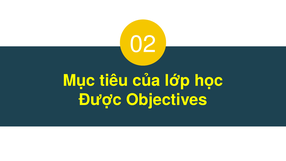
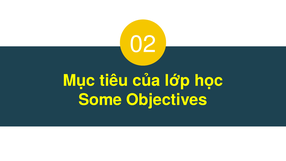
Được: Được -> Some (100, 100)
